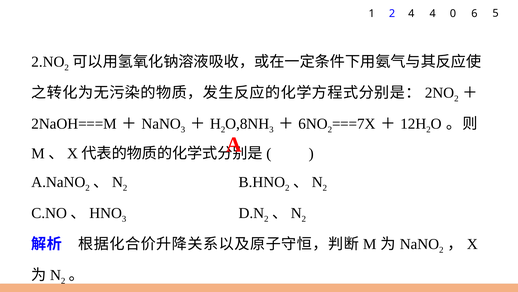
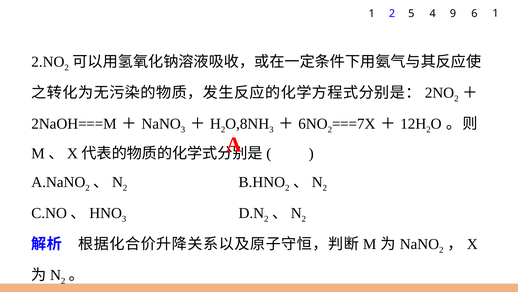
2 4: 4 -> 5 (411, 13)
0: 0 -> 9 (453, 13)
6 5: 5 -> 1 (496, 13)
